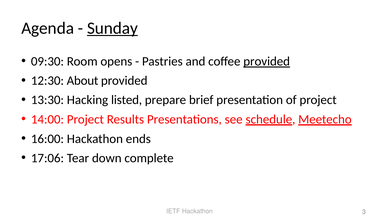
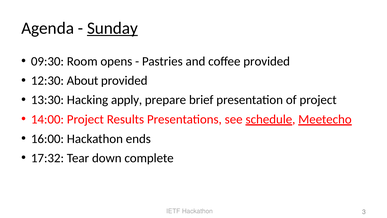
provided underline: present -> none (267, 61)
listed: listed -> apply (127, 100)
17:06: 17:06 -> 17:32 (47, 158)
